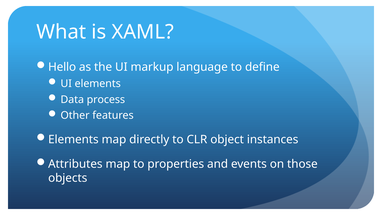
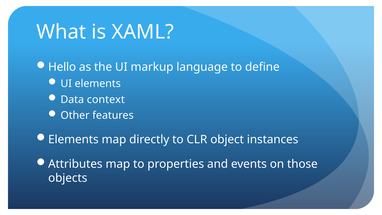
process: process -> context (106, 99)
